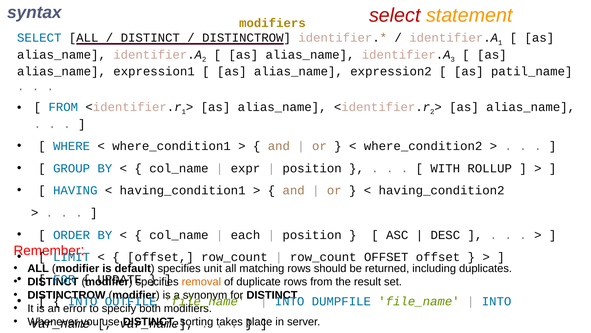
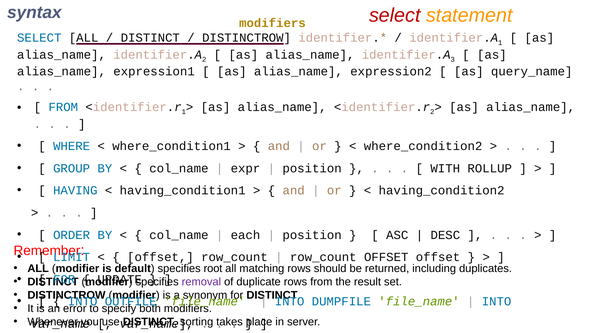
patil_name: patil_name -> query_name (532, 71)
unit: unit -> root (213, 268)
removal colour: orange -> purple (201, 281)
